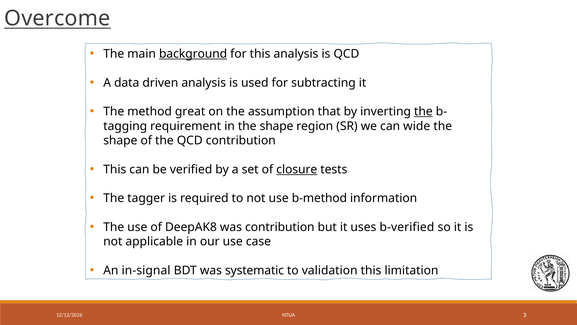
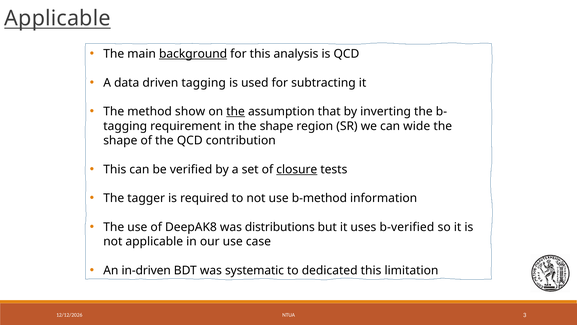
Overcome: Overcome -> Applicable (57, 18)
driven analysis: analysis -> tagging (204, 83)
great: great -> show (190, 111)
the underline: none -> present (236, 111)
the underline: present -> none (423, 111)
was contribution: contribution -> distributions (280, 227)
in-signal: in-signal -> in-driven (146, 270)
validation: validation -> dedicated (330, 270)
